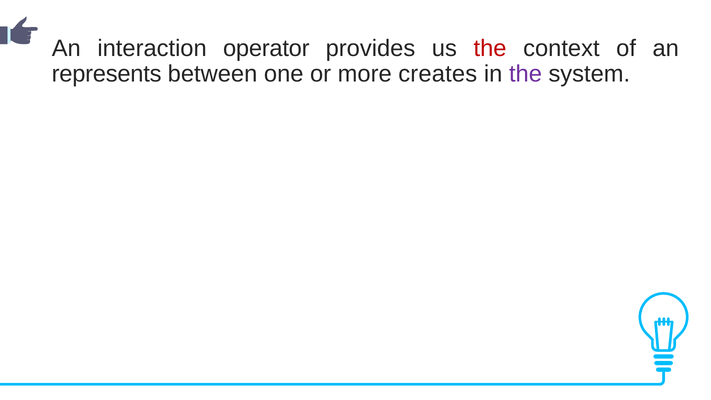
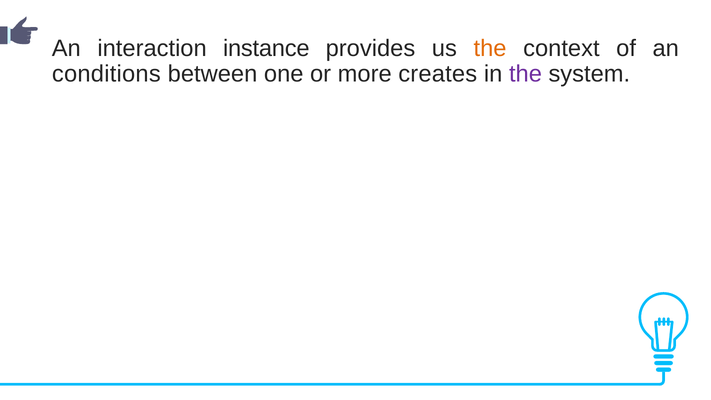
operator: operator -> instance (266, 48)
the colour: red -> orange (490, 48)
represents: represents -> conditions (106, 74)
